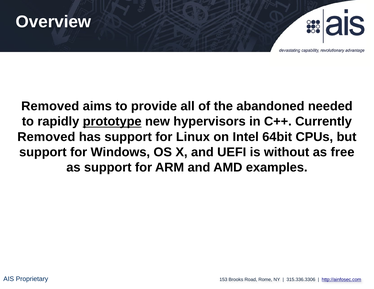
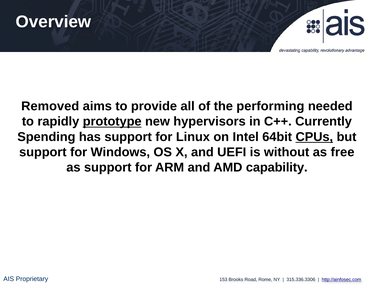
abandoned: abandoned -> performing (270, 106)
Removed: Removed -> Spending (46, 137)
CPUs underline: none -> present (314, 137)
examples: examples -> capability (277, 167)
